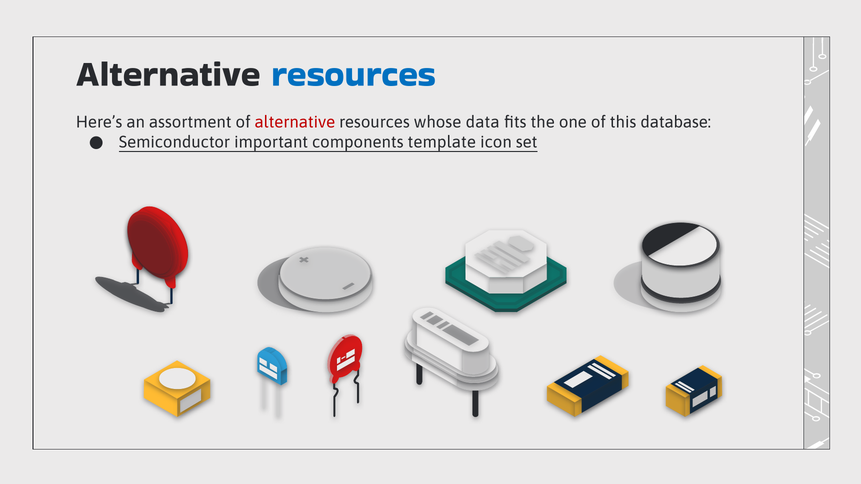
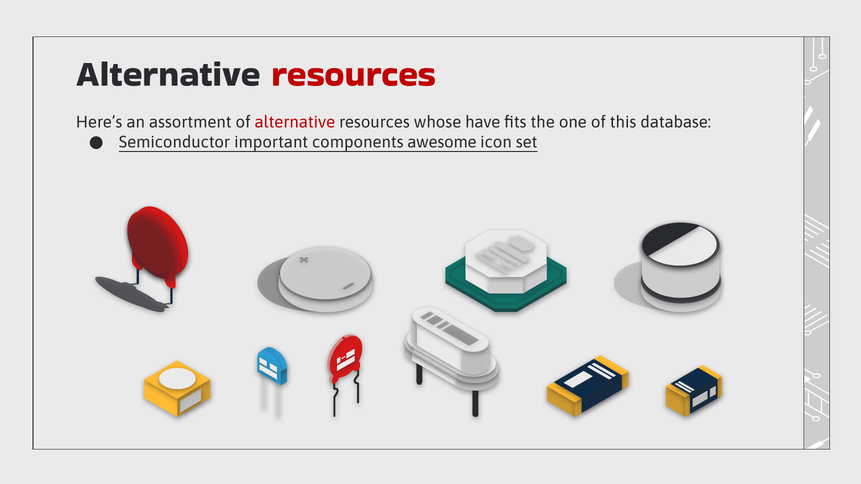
resources colour: blue -> red (354, 75)
data: data -> have (483, 122)
template: template -> awesome (442, 143)
